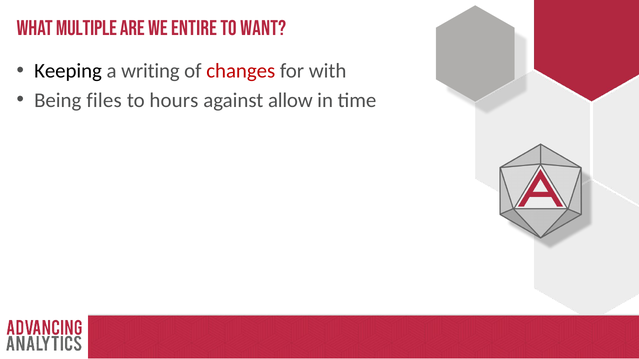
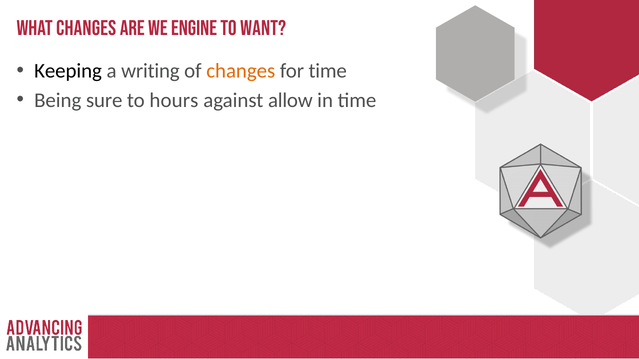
What multiple: multiple -> changes (86, 28)
entire: entire -> engine (194, 28)
changes colour: red -> orange (241, 71)
for with: with -> time (328, 71)
files: files -> sure (104, 100)
